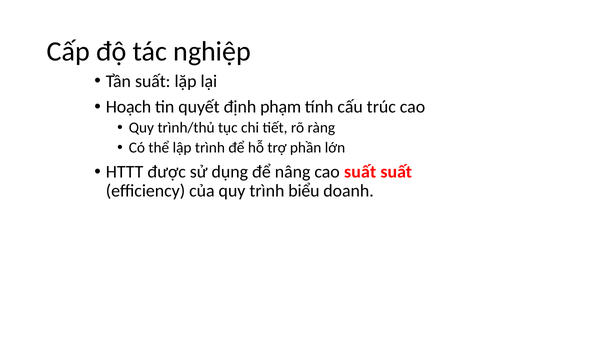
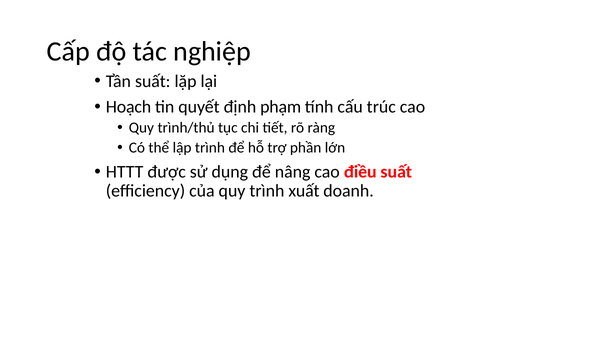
cao suất: suất -> điều (360, 172)
biểu: biểu -> xuất (304, 191)
